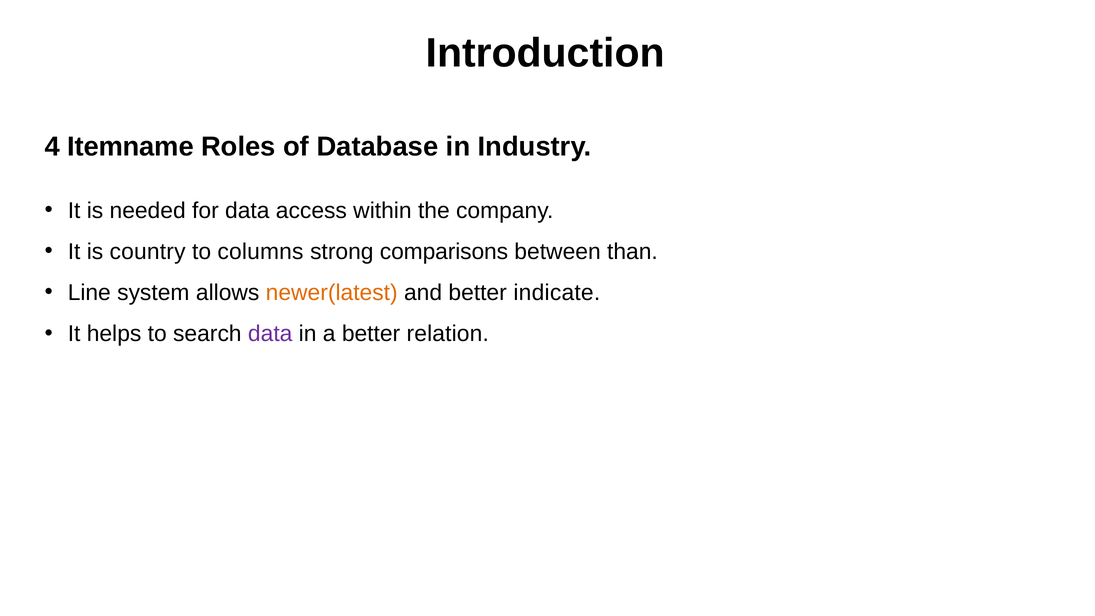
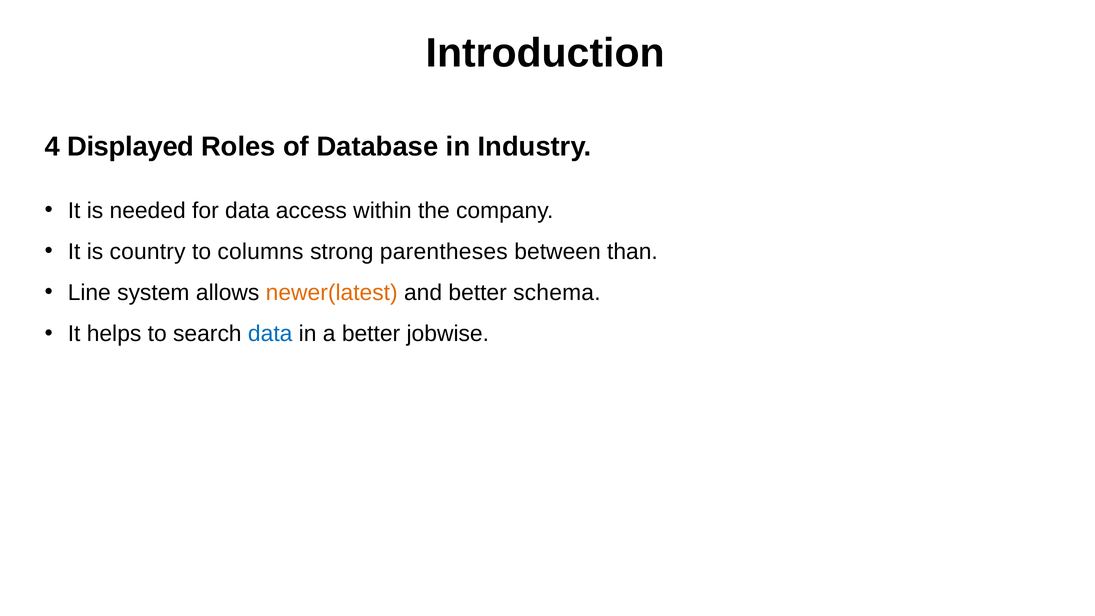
Itemname: Itemname -> Displayed (131, 147)
comparisons: comparisons -> parentheses (444, 252)
indicate: indicate -> schema (557, 293)
data colour: purple -> blue (270, 334)
relation: relation -> jobwise (448, 334)
